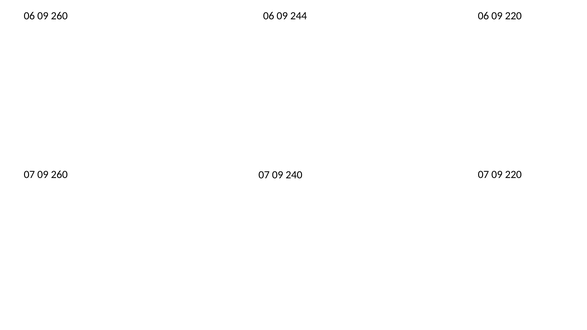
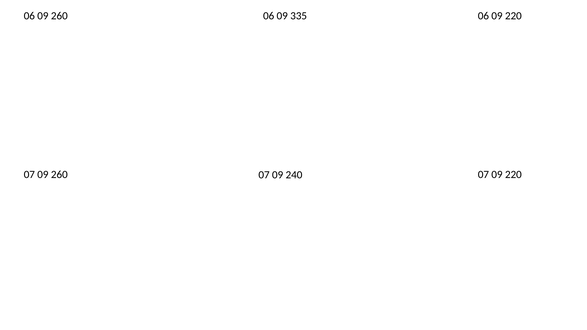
244: 244 -> 335 (299, 16)
